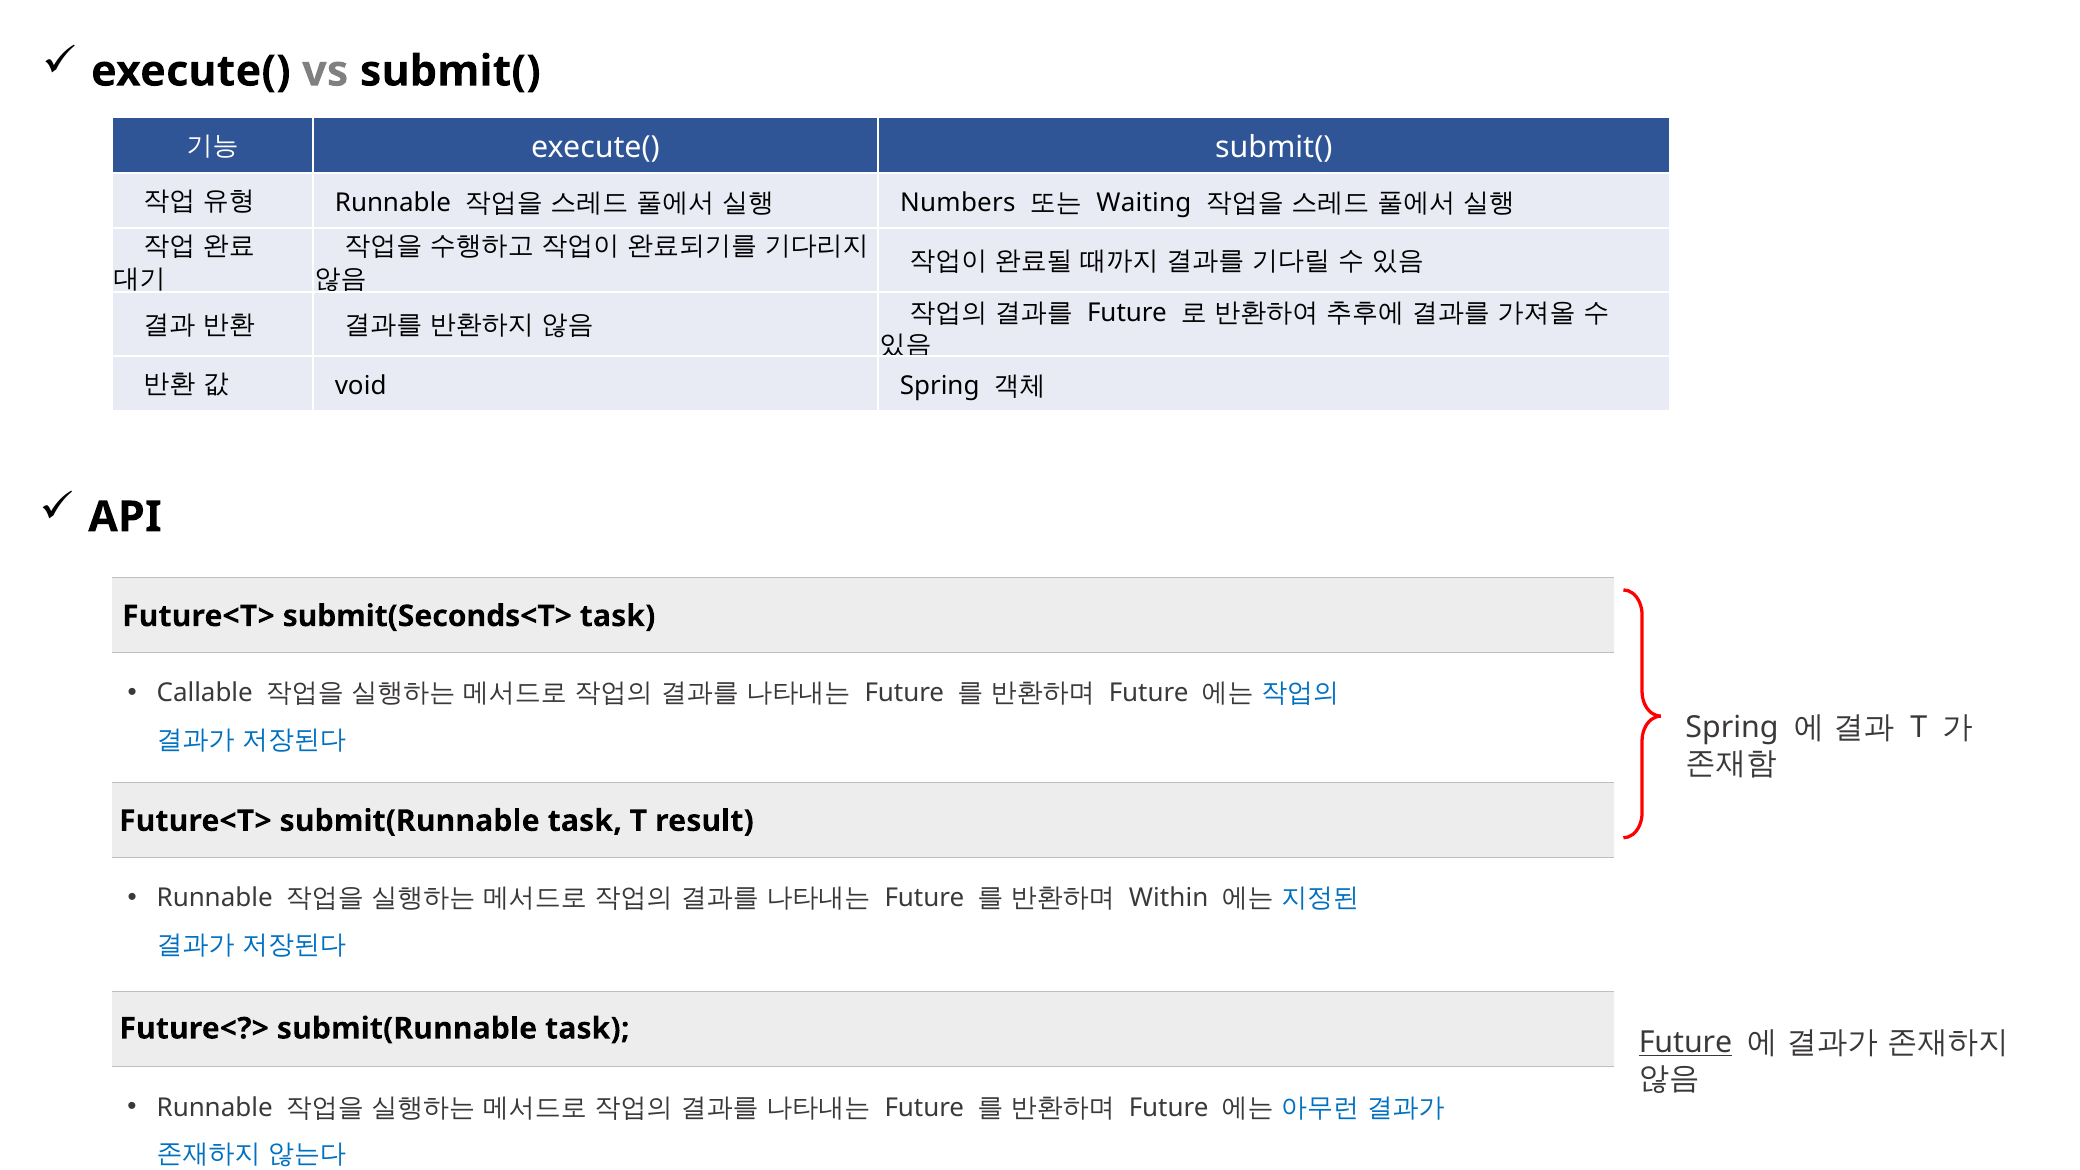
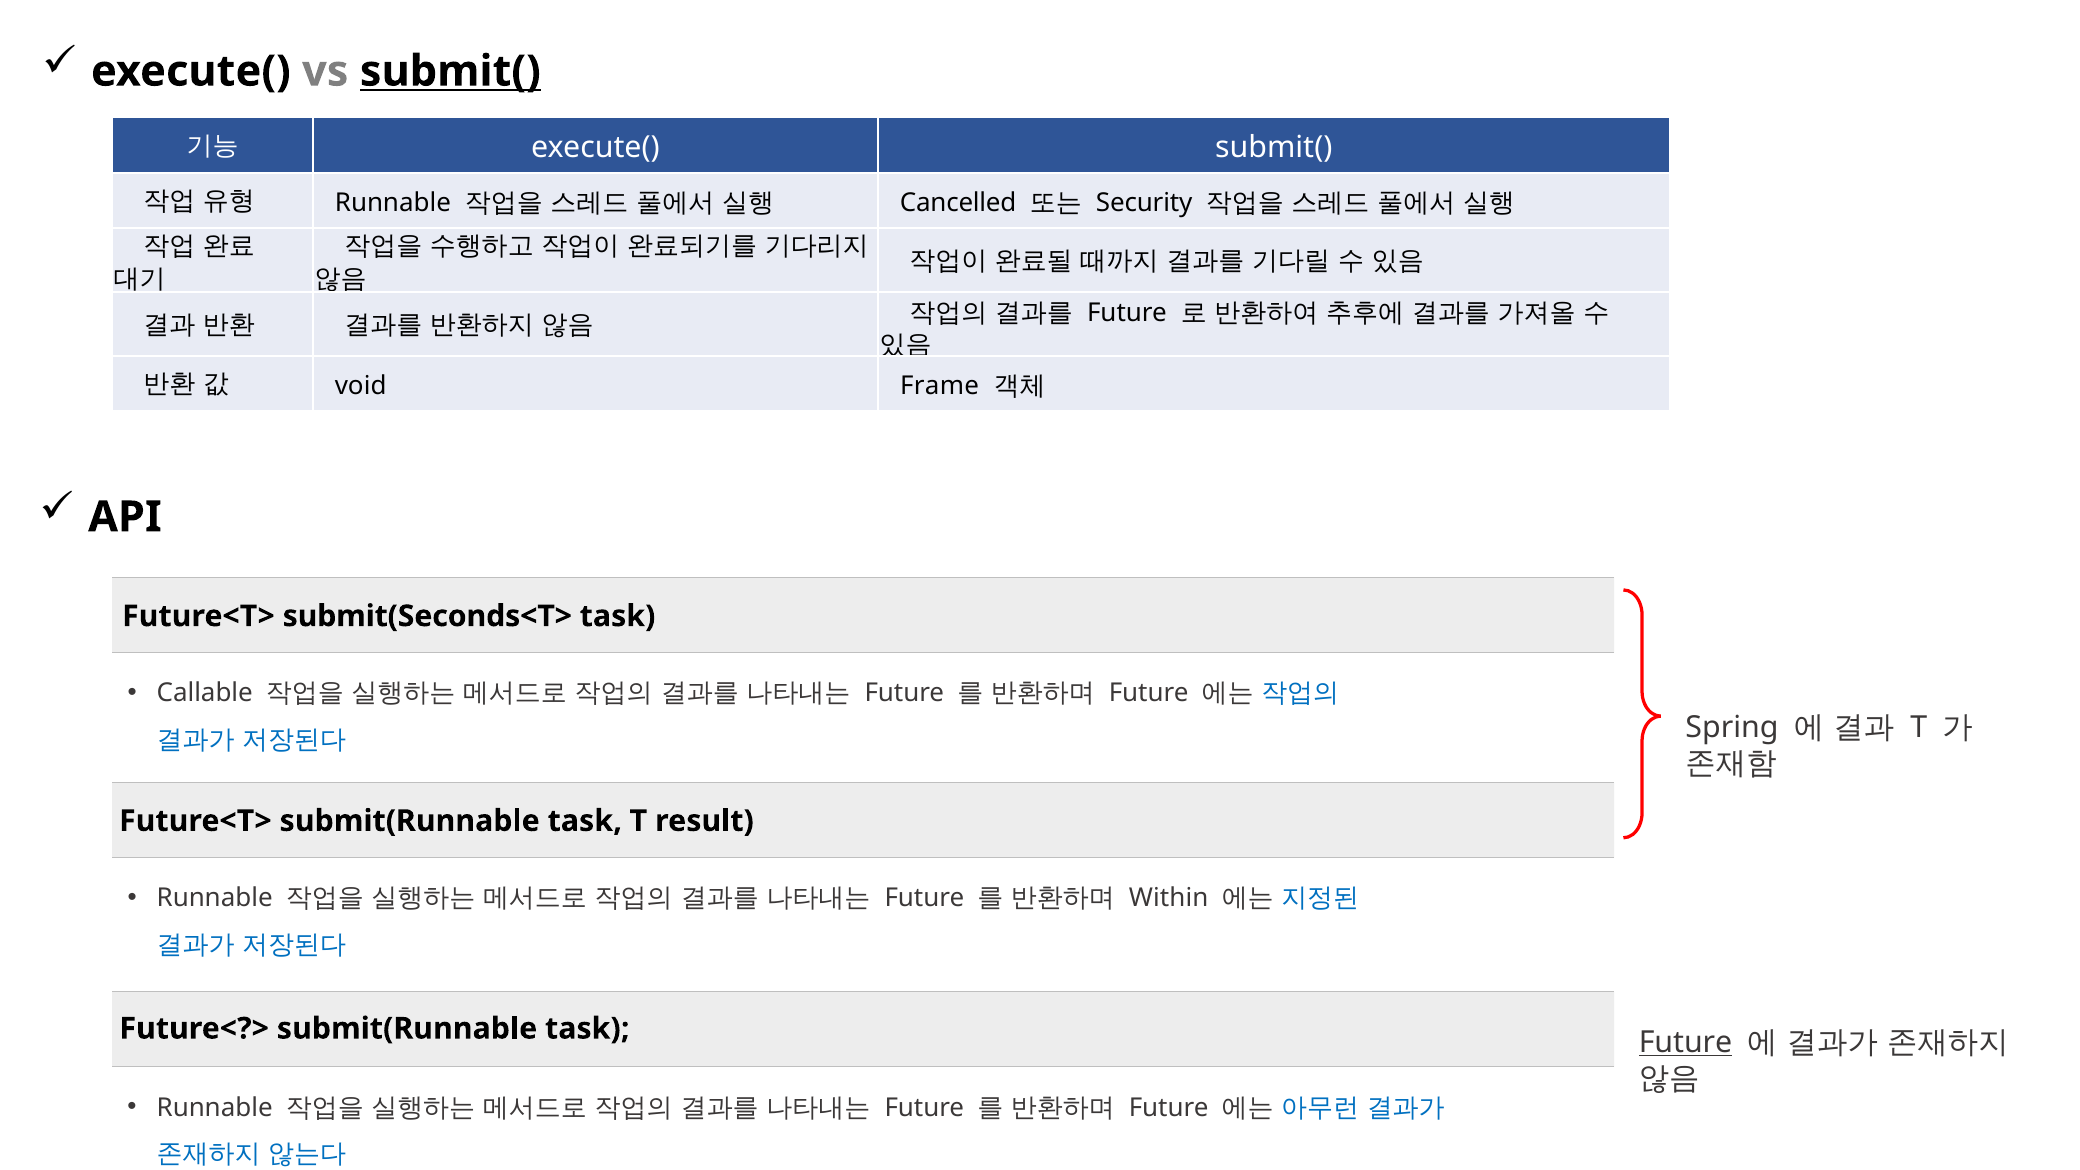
submit( underline: none -> present (450, 71)
Numbers: Numbers -> Cancelled (958, 202)
Waiting: Waiting -> Security (1144, 202)
void Spring: Spring -> Frame (940, 386)
